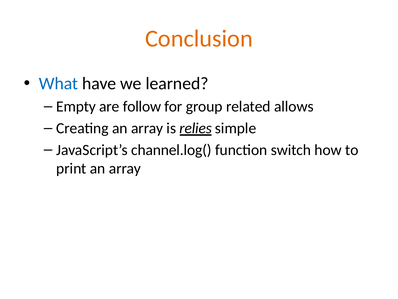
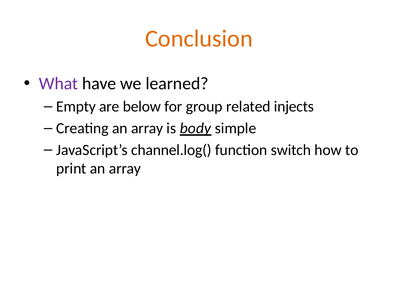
What colour: blue -> purple (58, 83)
follow: follow -> below (142, 106)
allows: allows -> injects (294, 106)
relies: relies -> body (195, 128)
